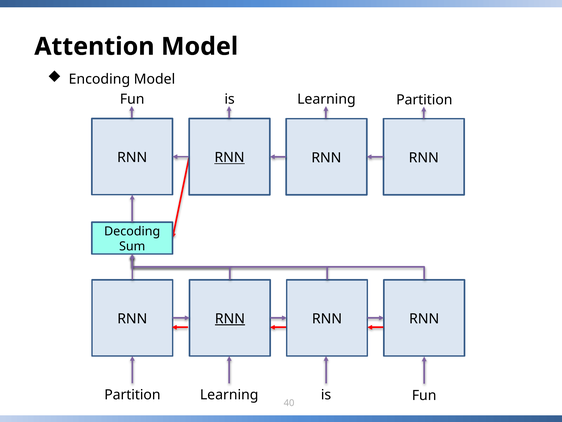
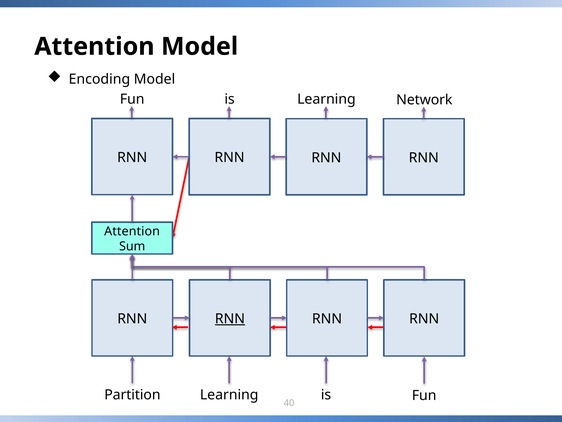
Partition: Partition -> Network (424, 100)
RNN underline: present -> none (230, 157)
Decoding: Decoding -> Attention (132, 231)
